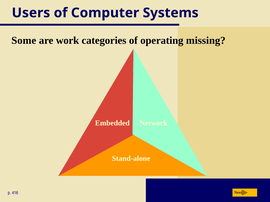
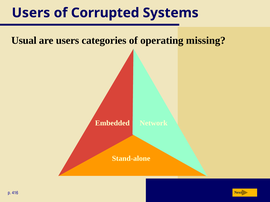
Computer: Computer -> Corrupted (105, 13)
Some: Some -> Usual (24, 41)
are work: work -> users (67, 41)
